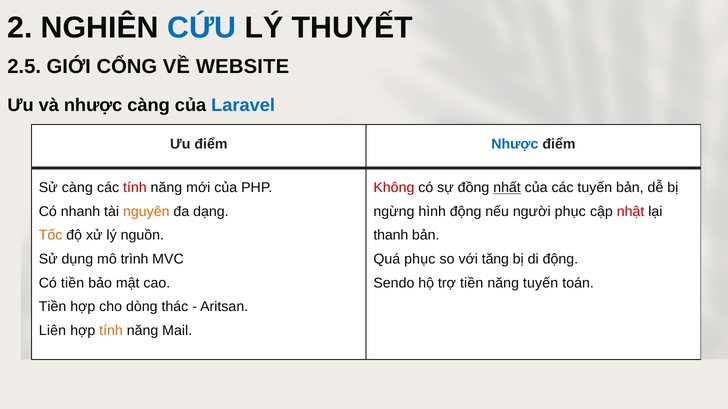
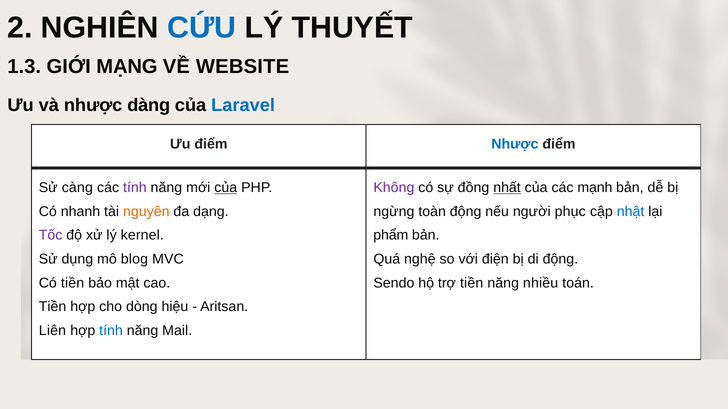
2.5: 2.5 -> 1.3 (24, 66)
CỔNG: CỔNG -> MẠNG (127, 66)
nhược càng: càng -> dàng (149, 105)
tính colour: red -> purple (135, 188)
của underline: none -> present (226, 188)
Không colour: red -> purple (394, 188)
các tuyến: tuyến -> mạnh (595, 188)
hình: hình -> toàn (432, 212)
nhật colour: red -> blue (631, 212)
Tốc colour: orange -> purple (51, 236)
nguồn: nguồn -> kernel (142, 236)
thanh: thanh -> phẩm (391, 236)
trình: trình -> blog (134, 259)
Quá phục: phục -> nghệ (420, 259)
tăng: tăng -> điện (495, 259)
năng tuyến: tuyến -> nhiều (541, 283)
thác: thác -> hiệu (175, 307)
tính colour: orange -> blue (111, 331)
